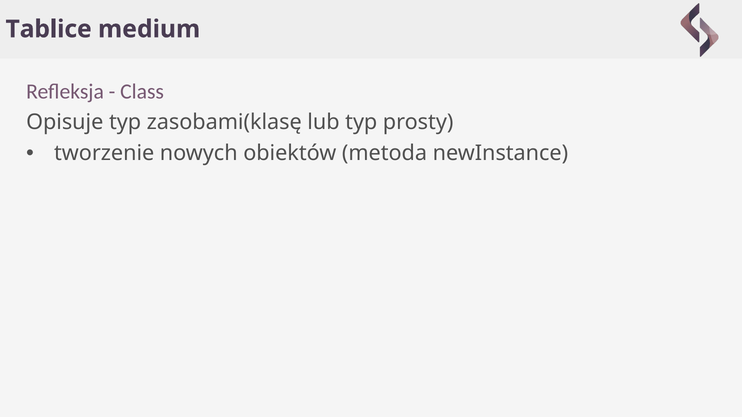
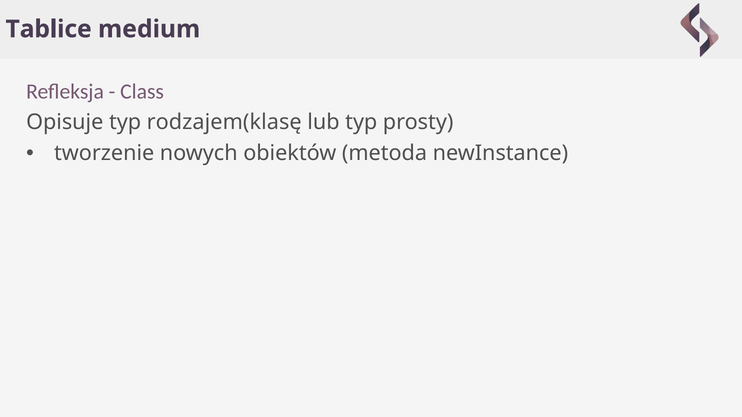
zasobami(klasę: zasobami(klasę -> rodzajem(klasę (224, 122)
